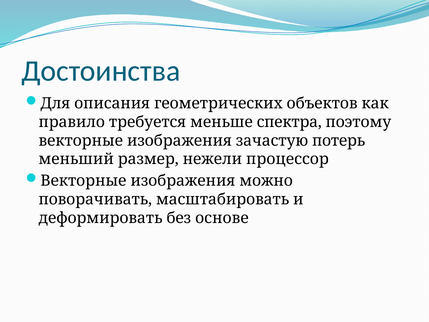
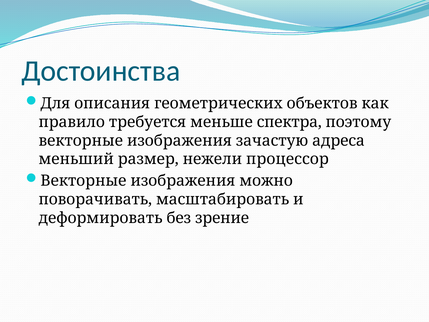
потерь: потерь -> адреса (339, 140)
основе: основе -> зрение (222, 218)
